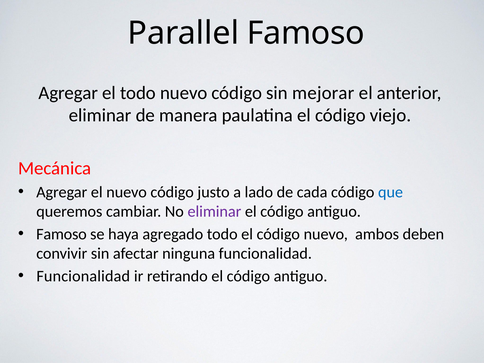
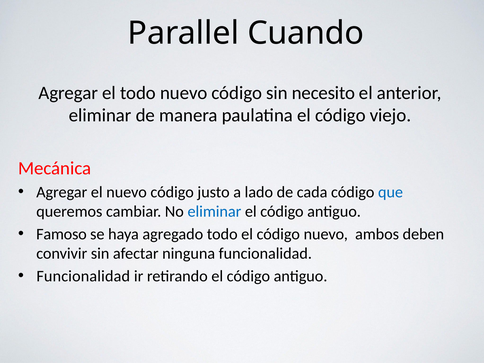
Parallel Famoso: Famoso -> Cuando (306, 33)
mejorar: mejorar -> necesito (324, 93)
eliminar colour: purple -> blue (214, 212)
